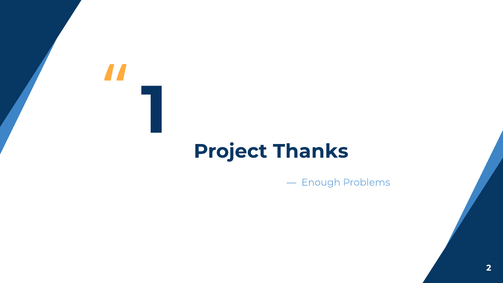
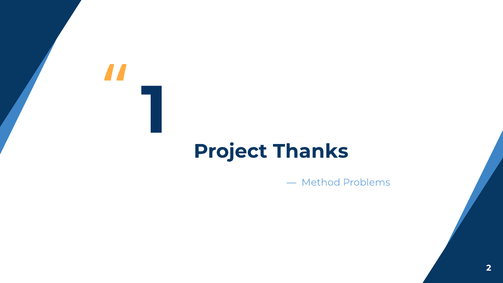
Enough: Enough -> Method (321, 182)
